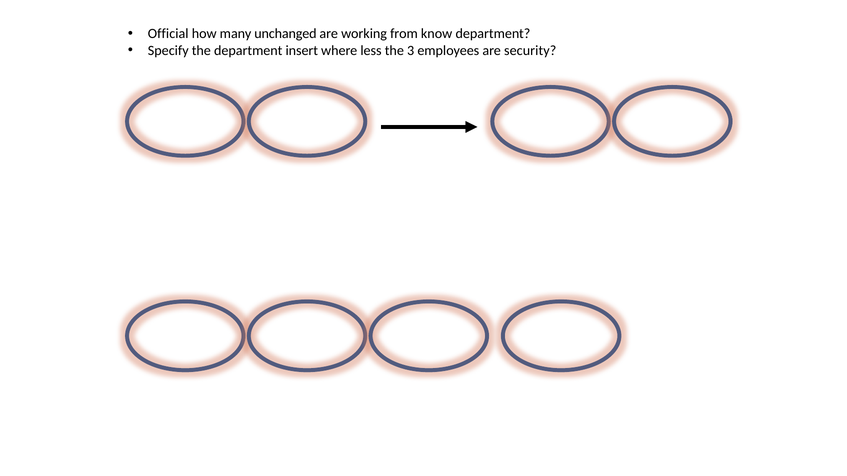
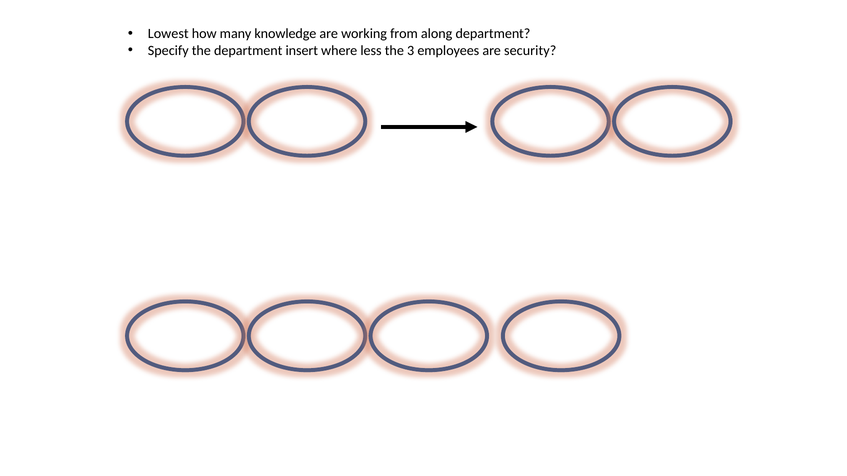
Official: Official -> Lowest (168, 34)
unchanged: unchanged -> knowledge (285, 34)
know: know -> along (437, 34)
